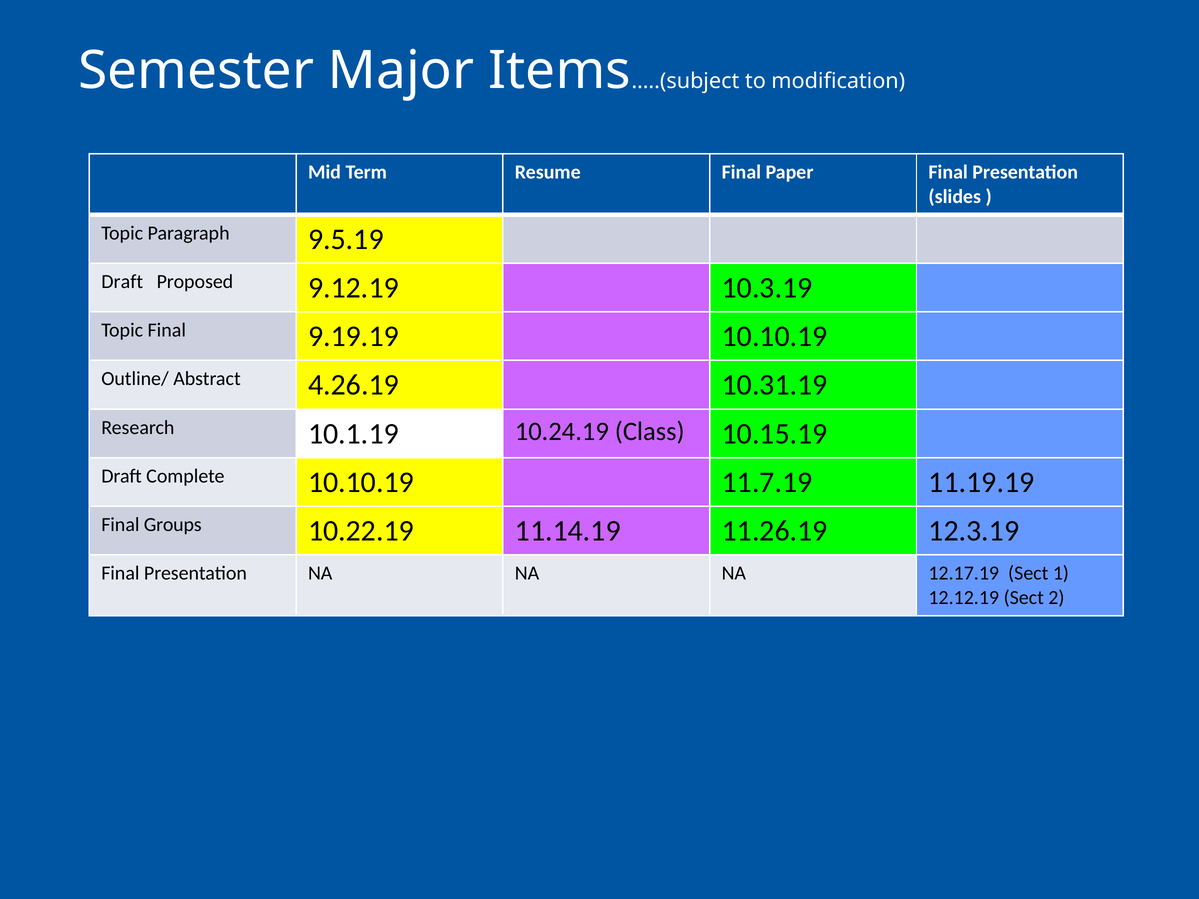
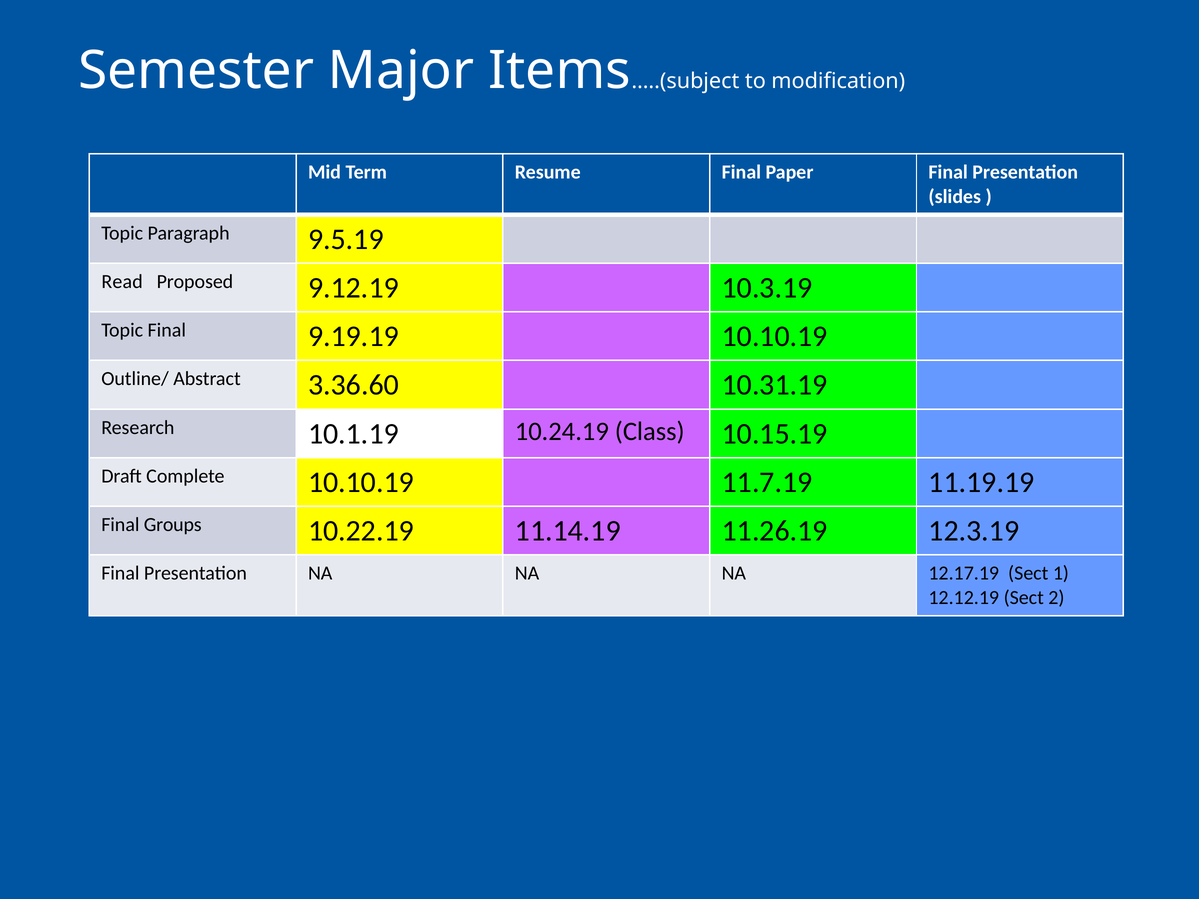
Draft: Draft -> Read (122, 282)
4.26.19: 4.26.19 -> 3.36.60 (353, 385)
